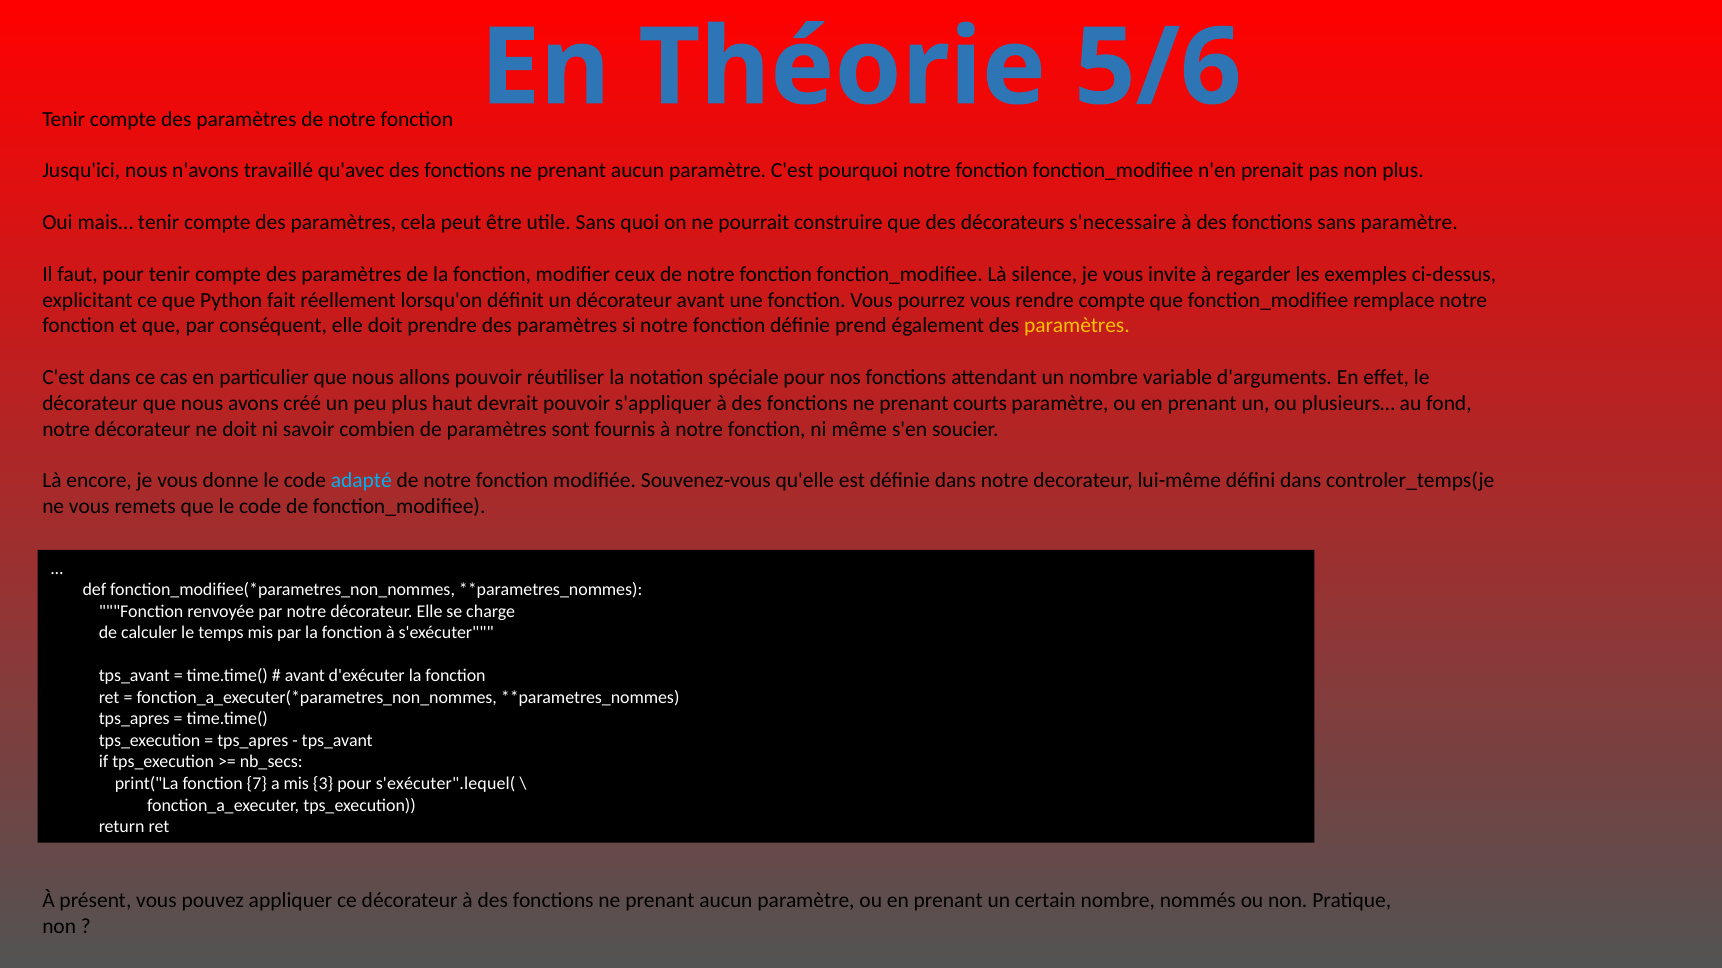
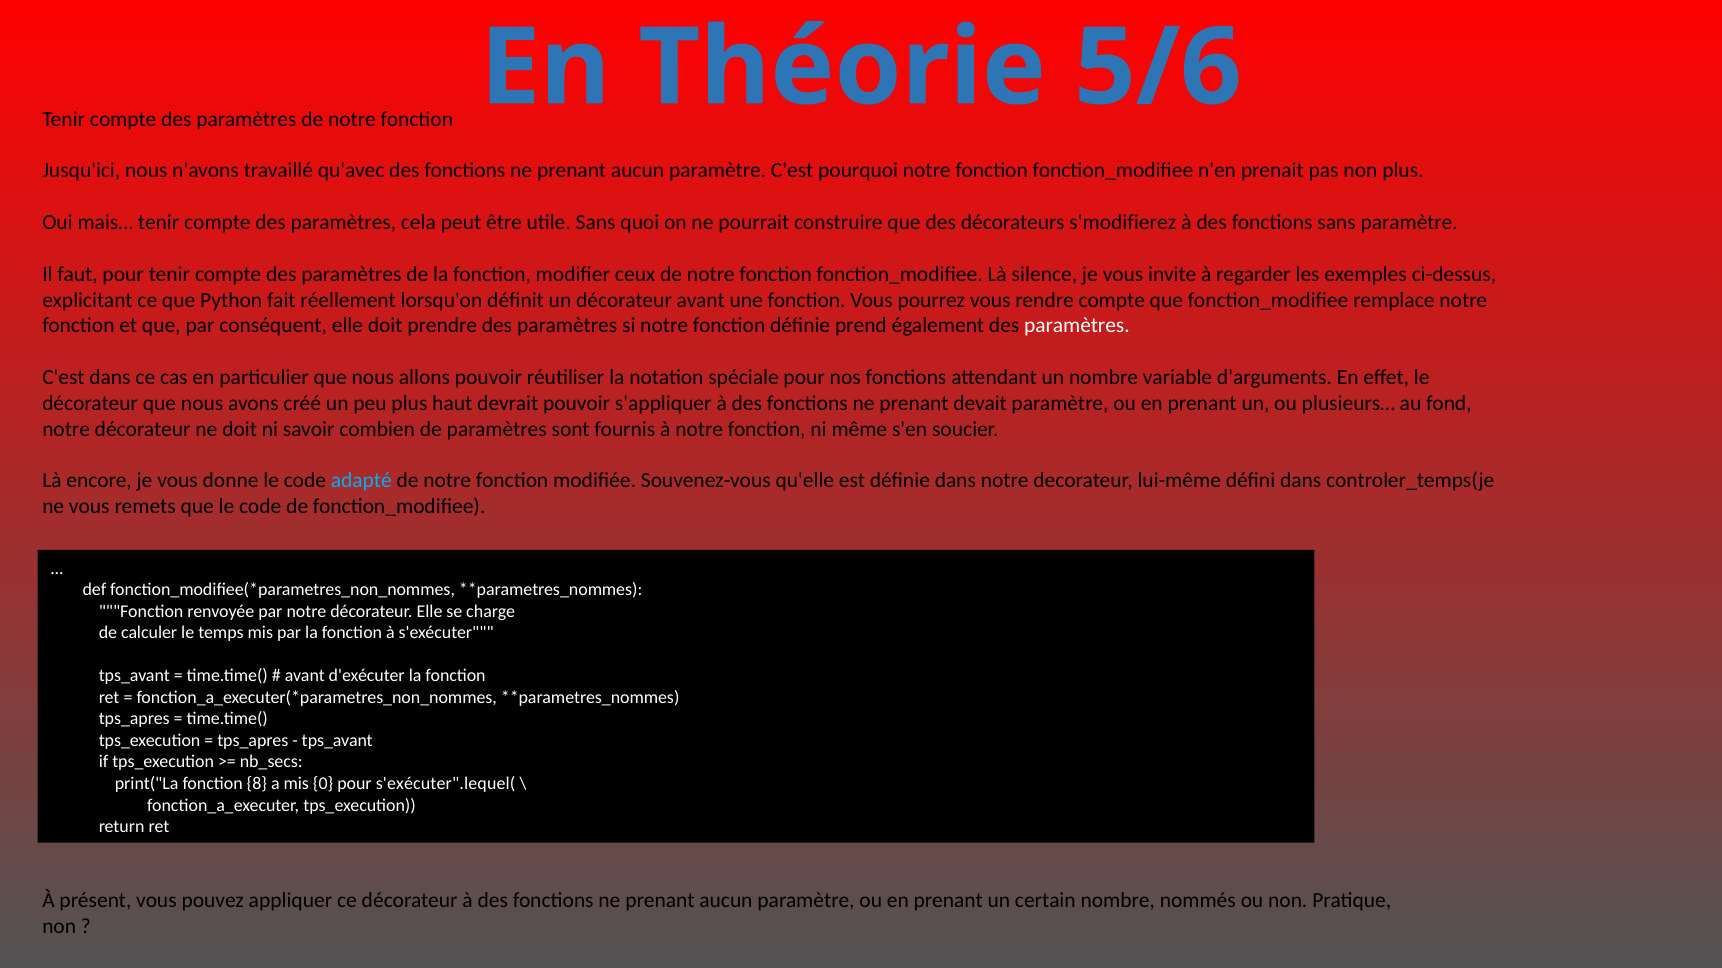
s'necessaire: s'necessaire -> s'modifierez (1123, 223)
paramètres colour: yellow -> white (1077, 326)
courts: courts -> devait (980, 403)
7: 7 -> 8 (257, 784)
3: 3 -> 0 (323, 784)
